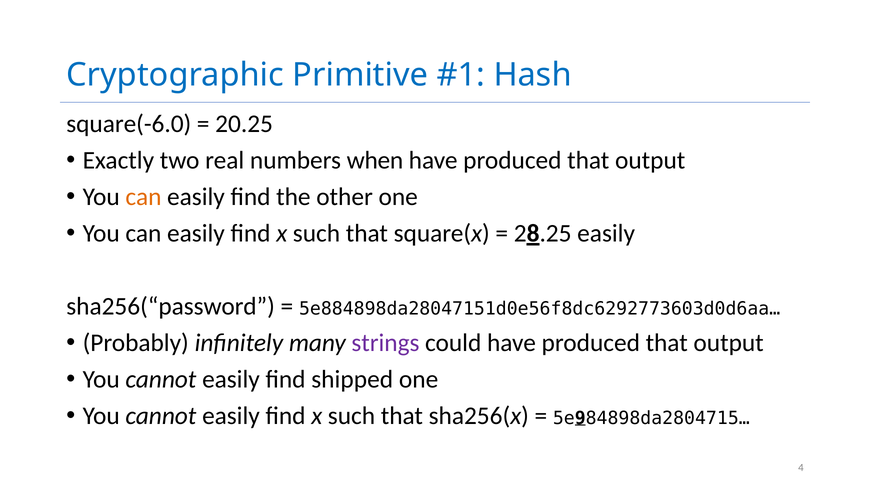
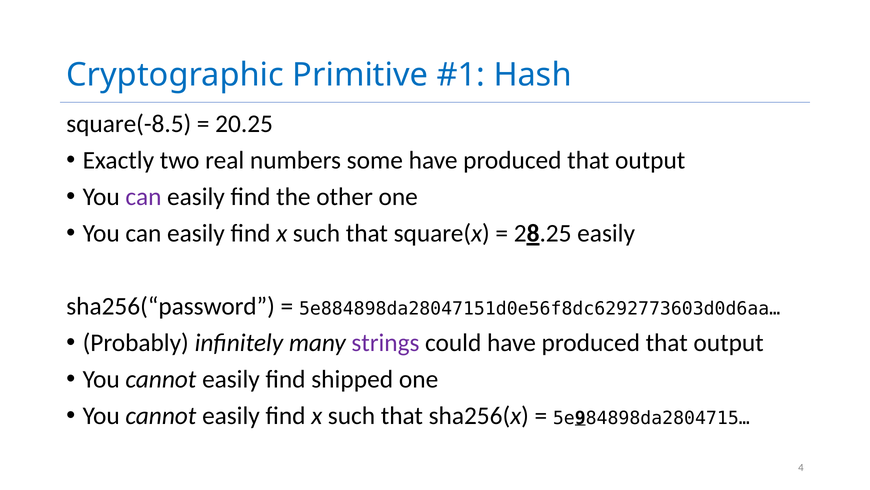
square(-6.0: square(-6.0 -> square(-8.5 (129, 124)
when: when -> some (375, 160)
can colour: orange -> purple (143, 197)
